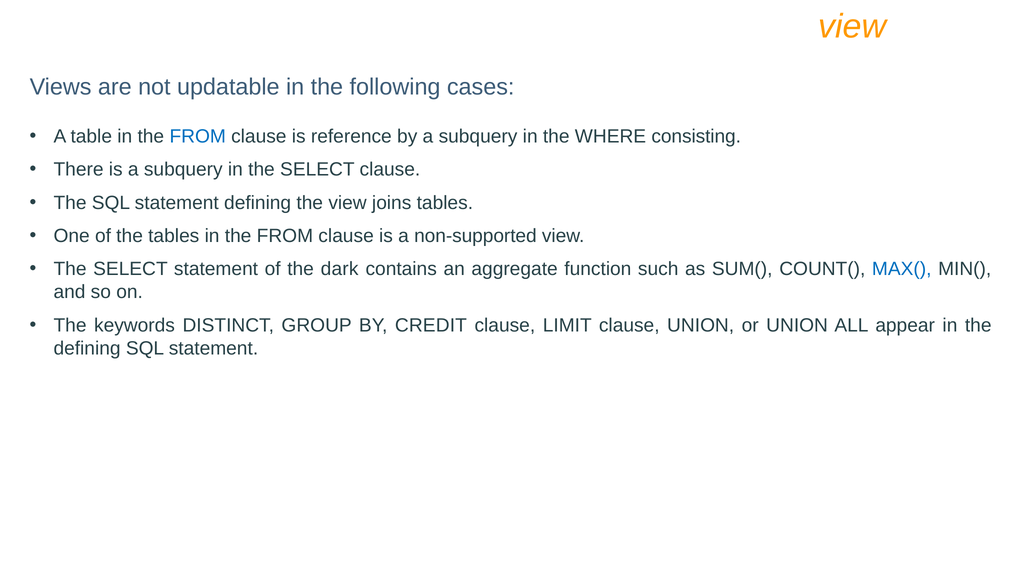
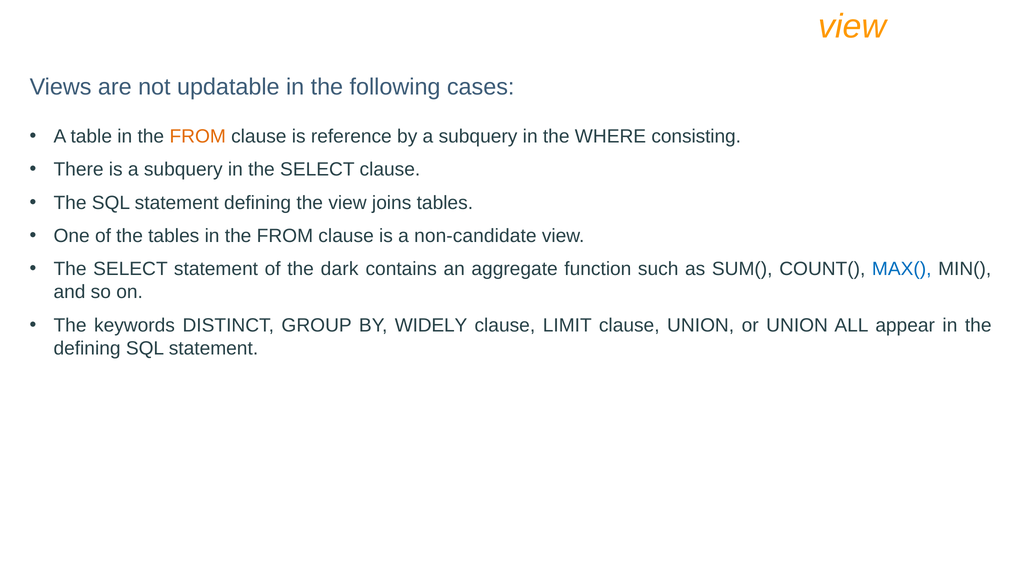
FROM colour: blue -> orange (198, 136)
non-supported: non-supported -> non-candidate (475, 236)
CREDIT: CREDIT -> WIDELY (431, 325)
